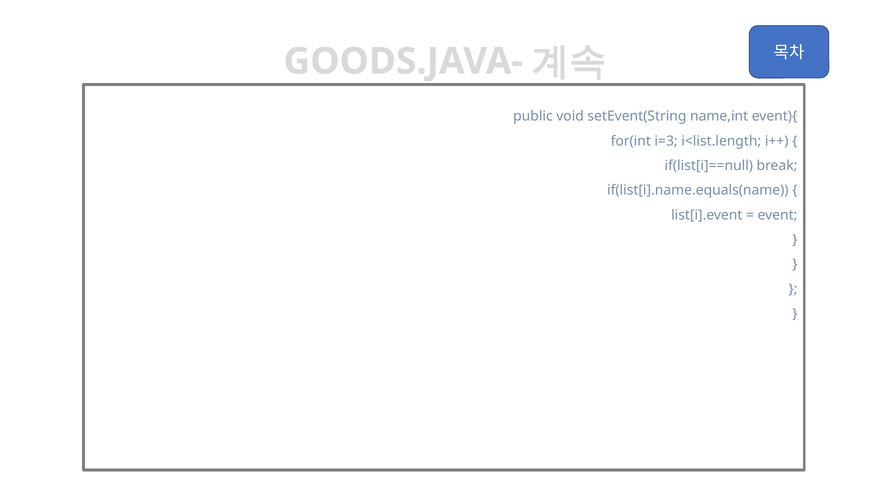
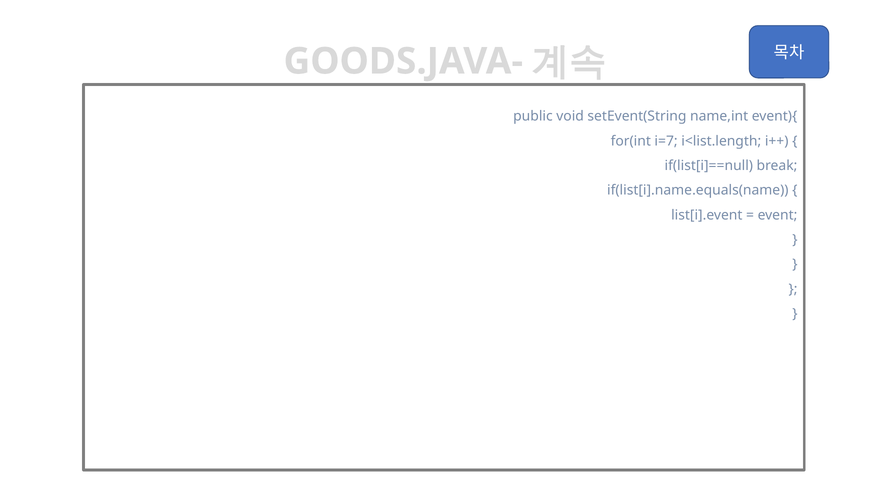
i=3: i=3 -> i=7 (666, 141)
